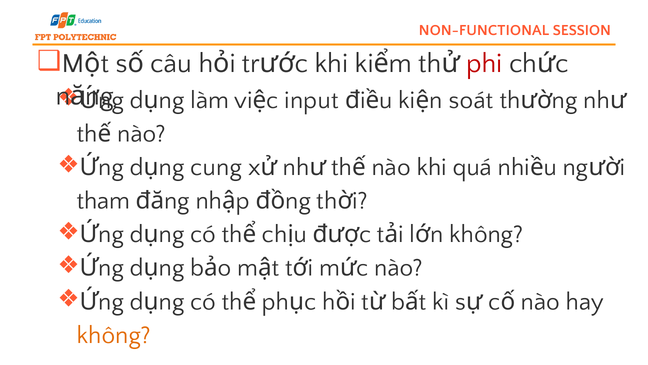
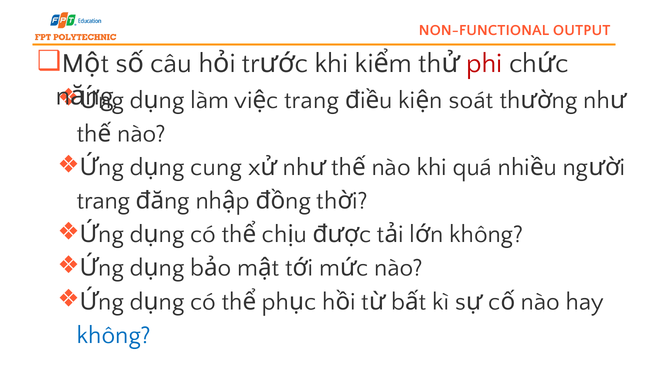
SESSION: SESSION -> OUTPUT (582, 30)
input: input -> trang (312, 100)
tham: tham -> trang (103, 201)
không colour: orange -> blue (114, 335)
